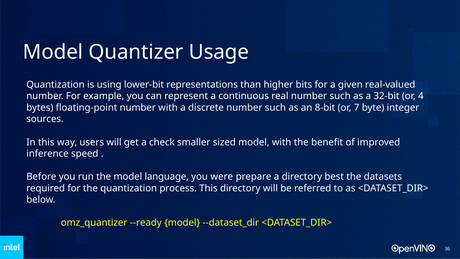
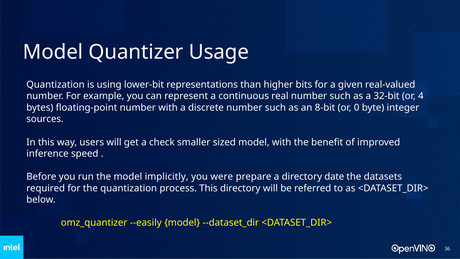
7: 7 -> 0 (357, 108)
language: language -> implicitly (167, 177)
best: best -> date (334, 177)
--ready: --ready -> --easily (146, 223)
